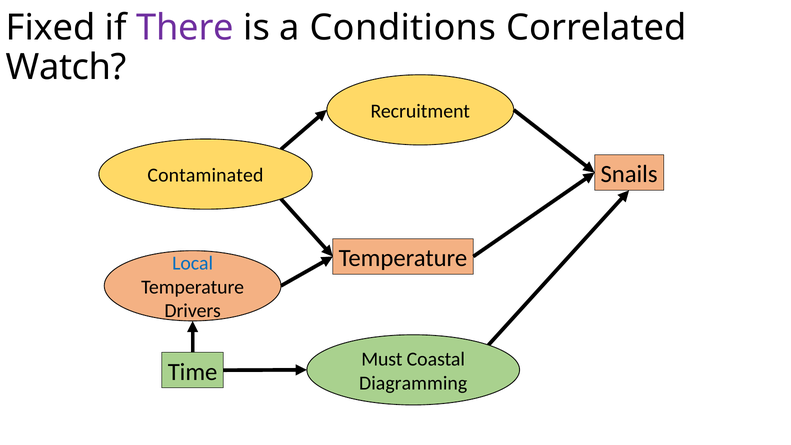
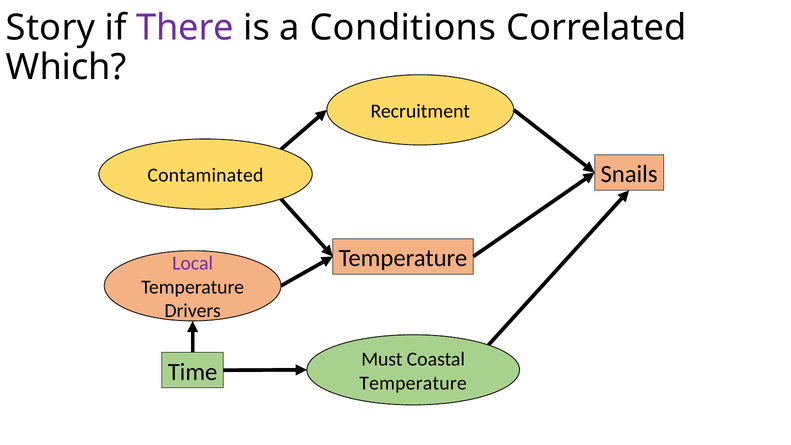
Fixed: Fixed -> Story (51, 28)
Watch: Watch -> Which (66, 67)
Local colour: blue -> purple (193, 263)
Diagramming: Diagramming -> Temperature (413, 383)
